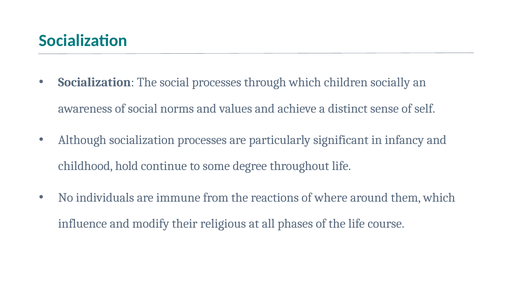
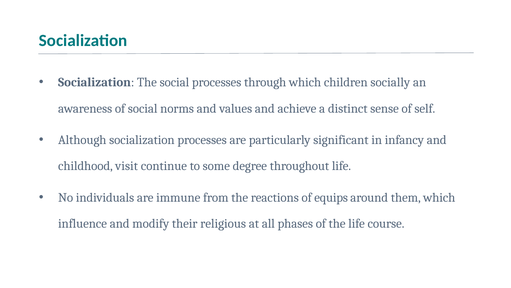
hold: hold -> visit (127, 166)
where: where -> equips (331, 197)
